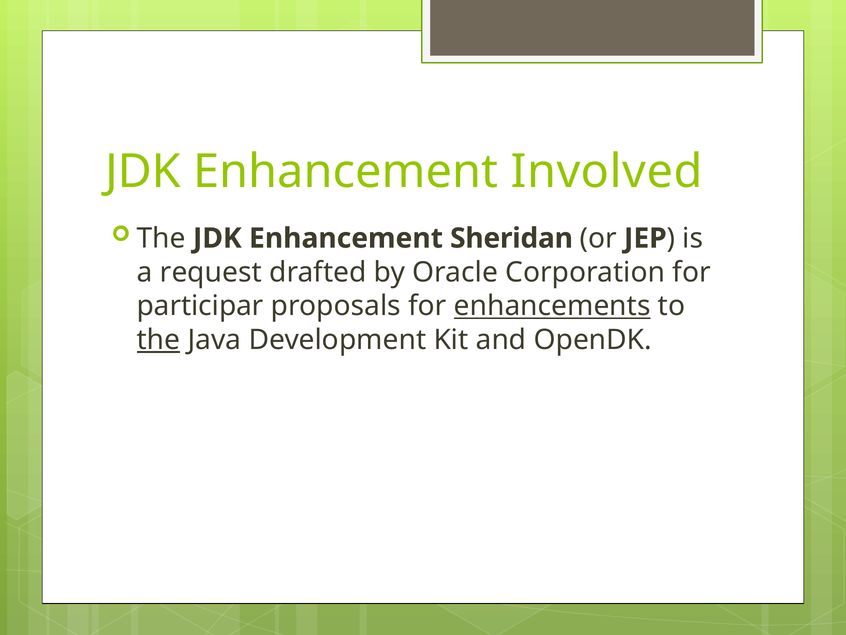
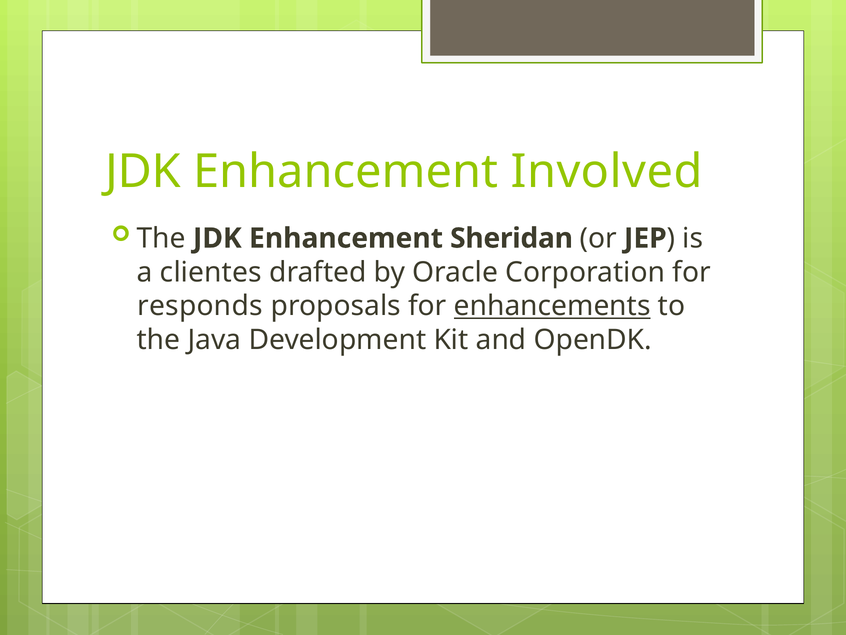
request: request -> clientes (211, 272)
participar: participar -> responds (200, 306)
the underline: present -> none (158, 340)
